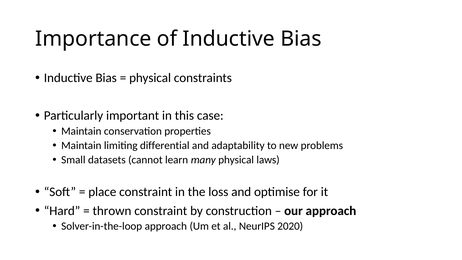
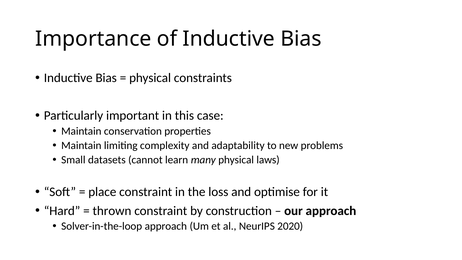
differential: differential -> complexity (165, 145)
